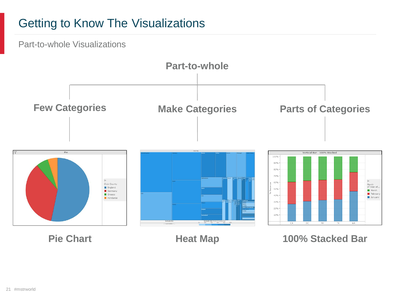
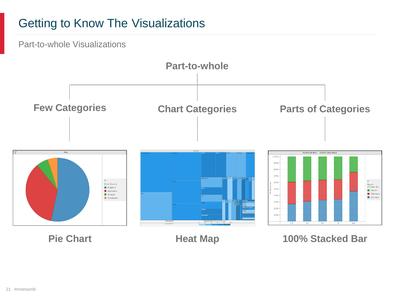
Categories Make: Make -> Chart (171, 109)
